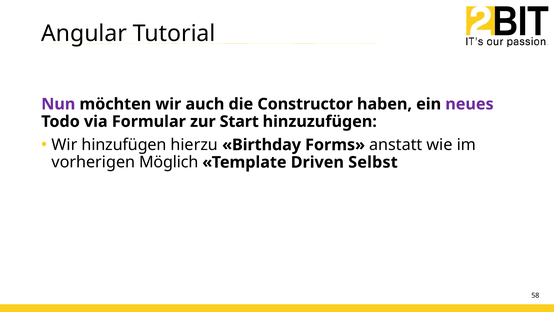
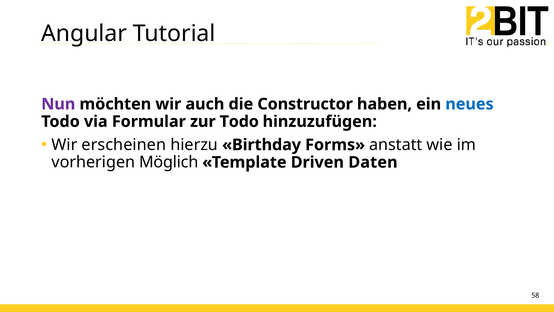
neues colour: purple -> blue (469, 104)
zur Start: Start -> Todo (239, 121)
hinzufügen: hinzufügen -> erscheinen (124, 145)
Selbst: Selbst -> Daten (373, 162)
